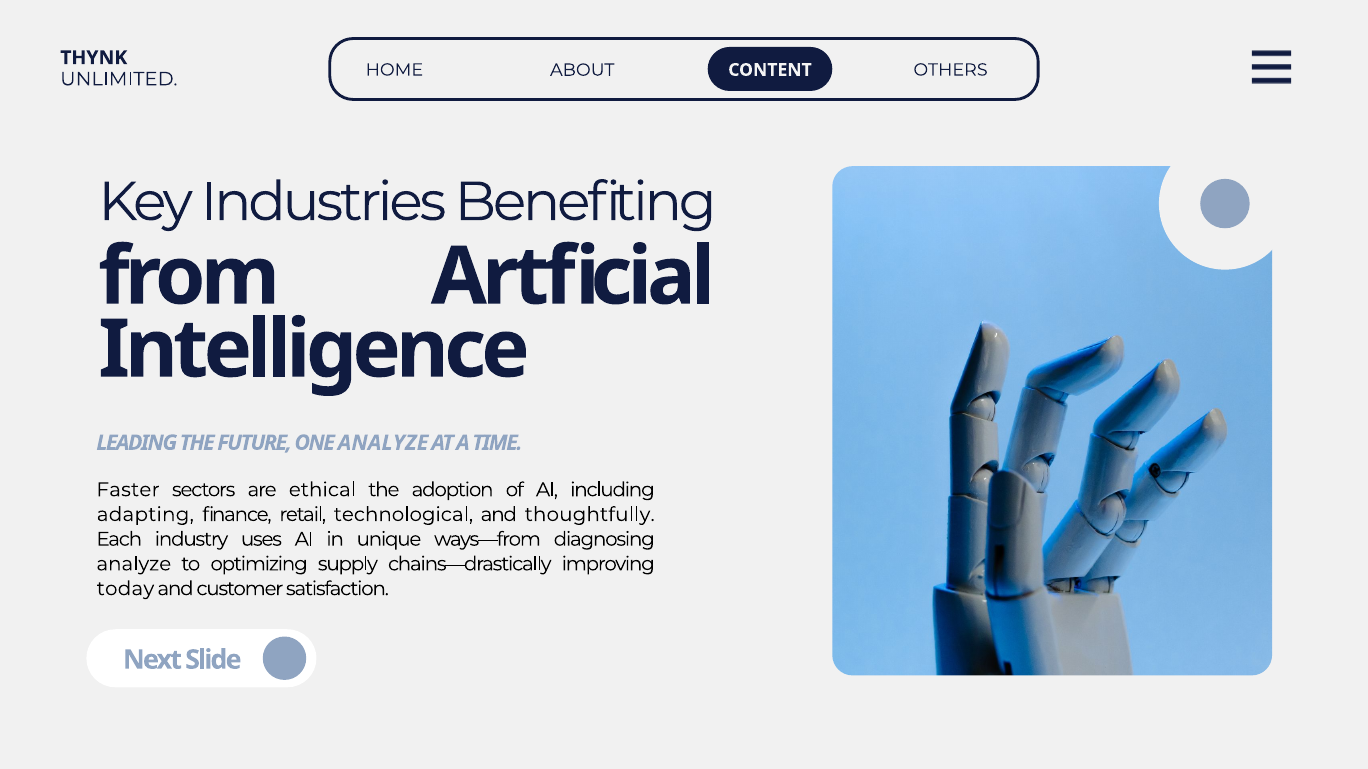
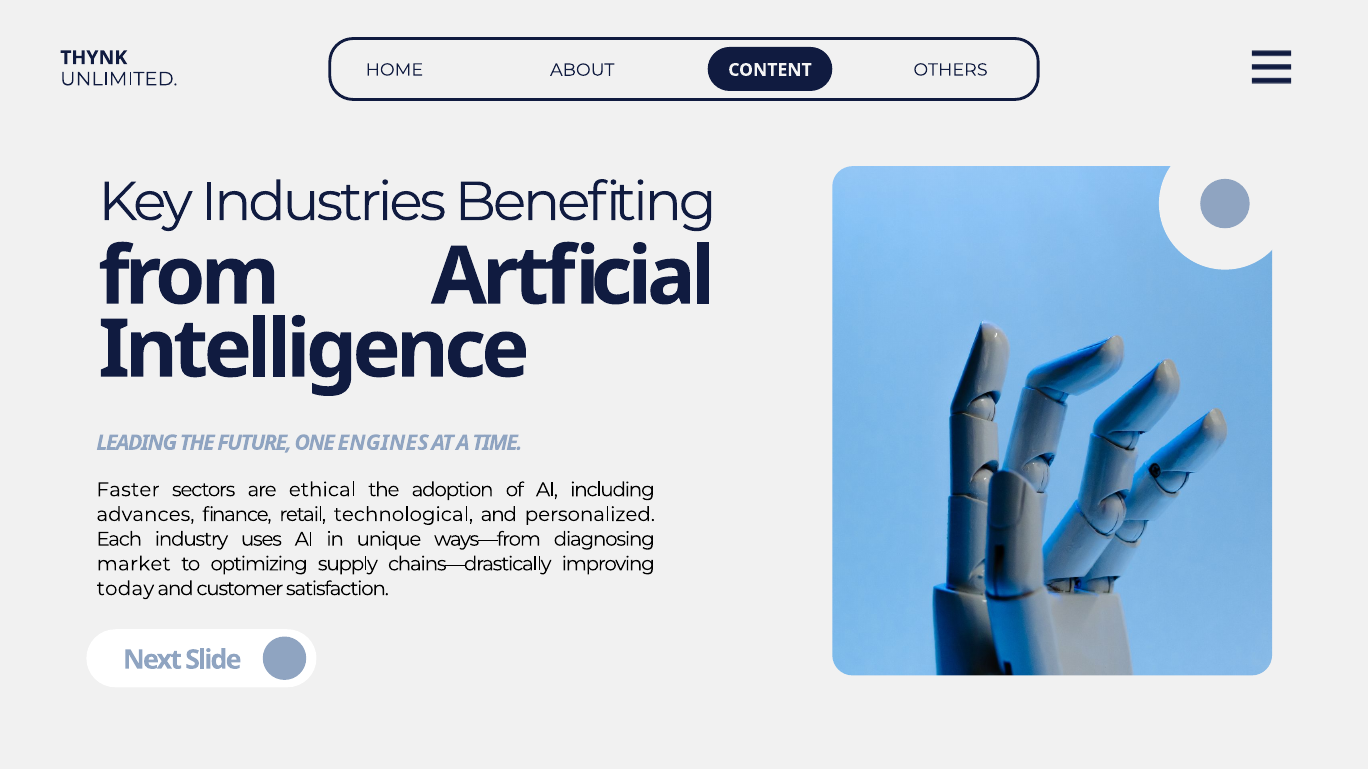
ONE ANALYZE: ANALYZE -> ENGINES (383, 443)
adapting: adapting -> advances (145, 515)
thoughtfully: thoughtfully -> personalized (590, 515)
analyze: analyze -> market (134, 564)
